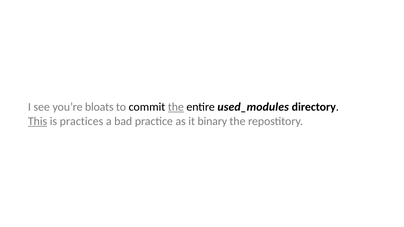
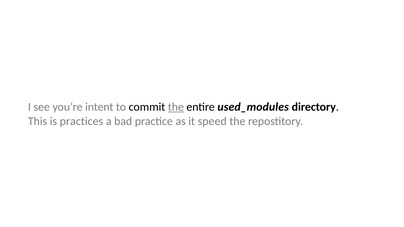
bloats: bloats -> intent (99, 107)
This underline: present -> none (38, 121)
binary: binary -> speed (212, 121)
